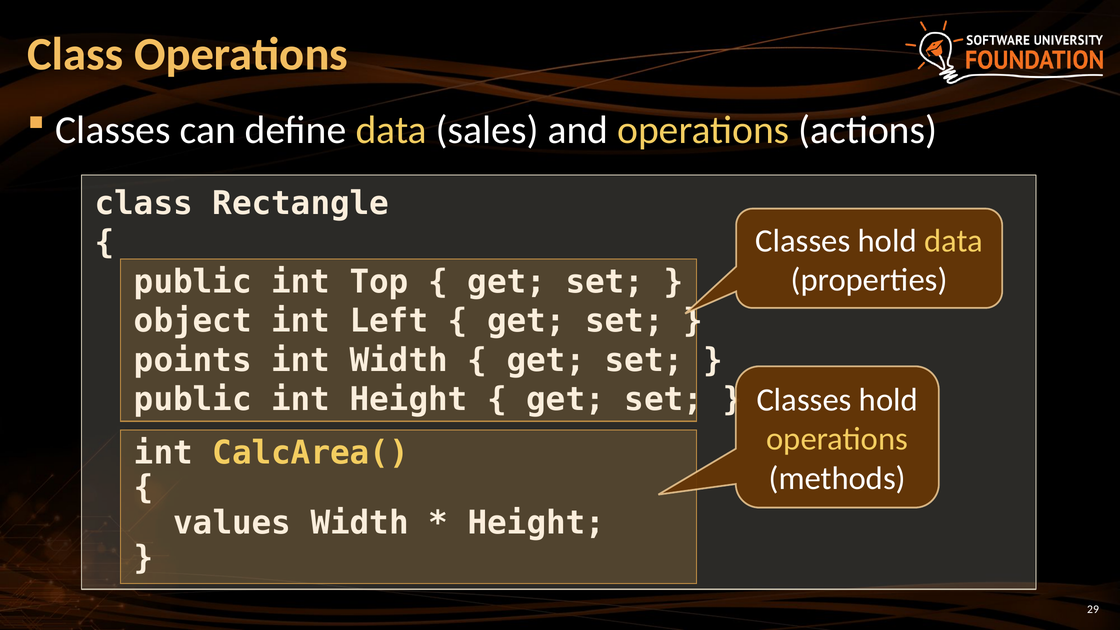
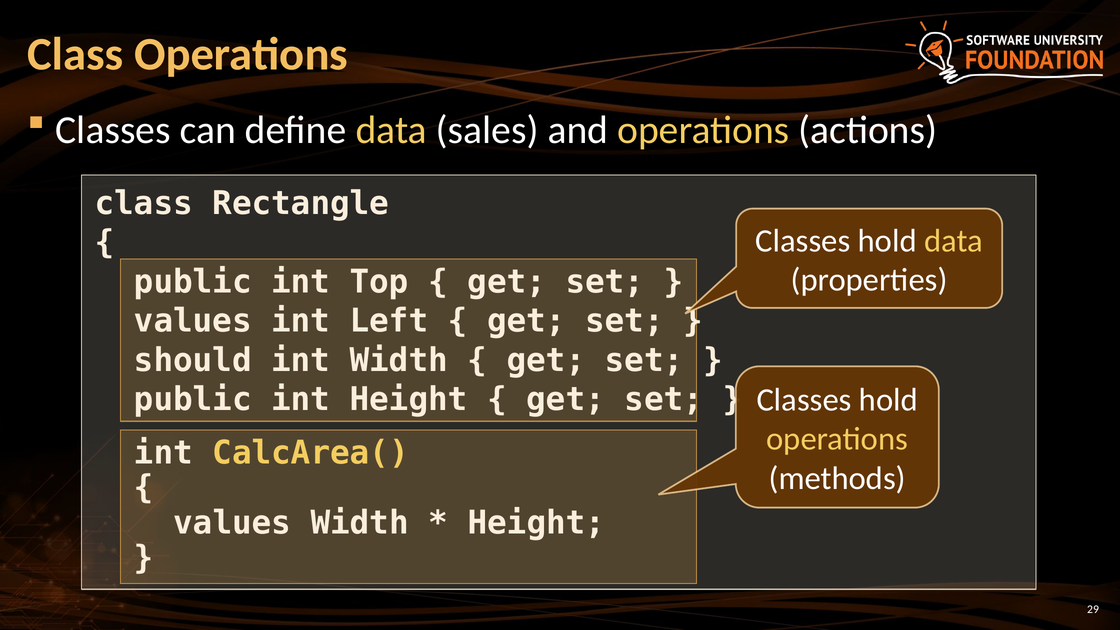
object: object -> values (193, 321)
points: points -> should (193, 360)
